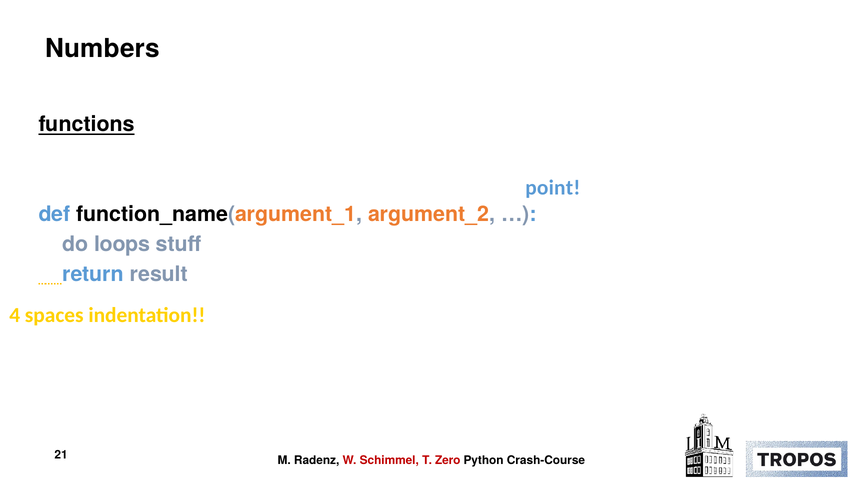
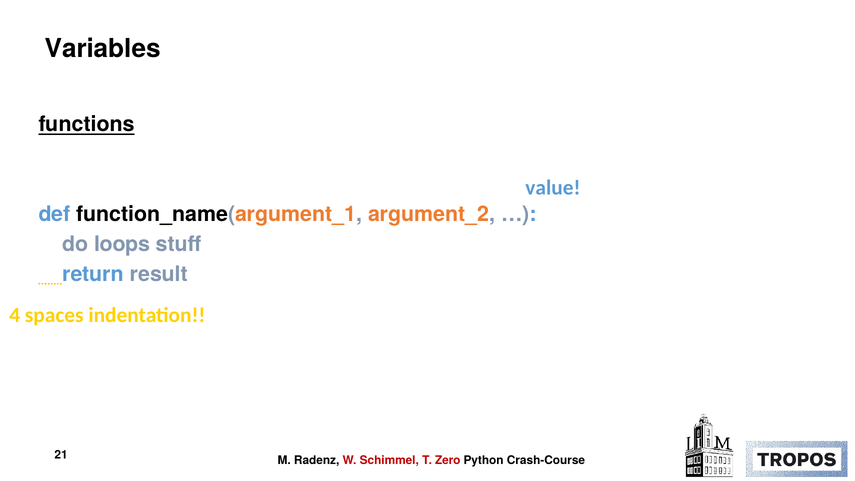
Numbers: Numbers -> Variables (103, 49)
point: point -> value (553, 188)
